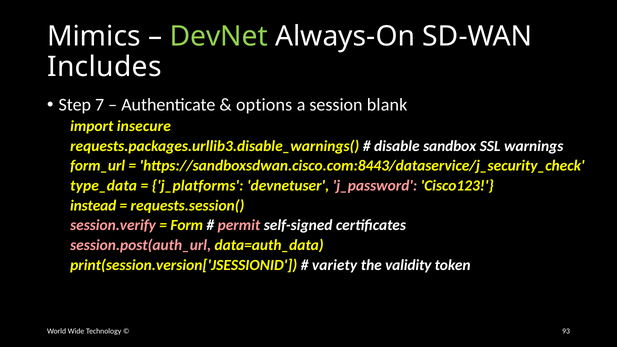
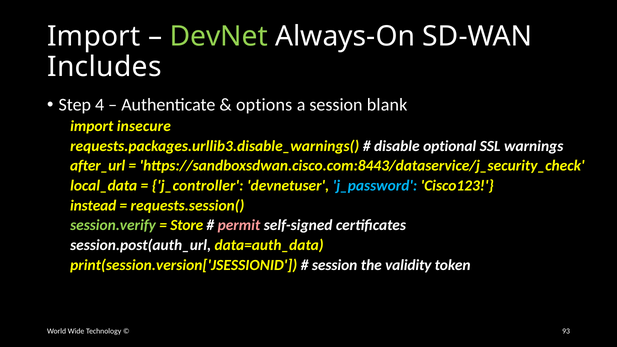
Mimics: Mimics -> Import (94, 37)
7: 7 -> 4 (100, 105)
sandbox: sandbox -> optional (450, 146)
form_url: form_url -> after_url (98, 166)
type_data: type_data -> local_data (104, 186)
j_platforms: j_platforms -> j_controller (198, 186)
j_password colour: pink -> light blue (375, 186)
session.verify colour: pink -> light green (113, 225)
Form: Form -> Store (187, 225)
session.post(auth_url colour: pink -> white (141, 245)
variety: variety -> session (335, 265)
